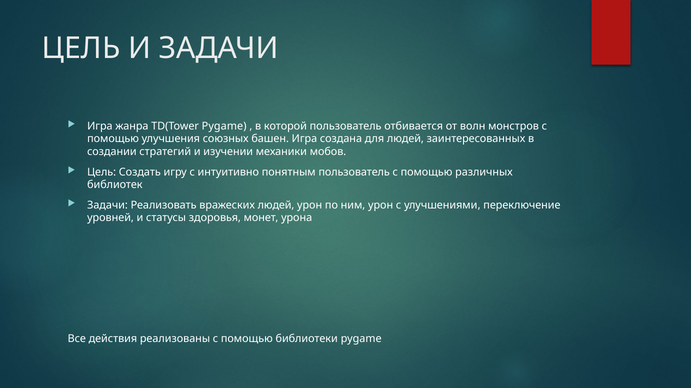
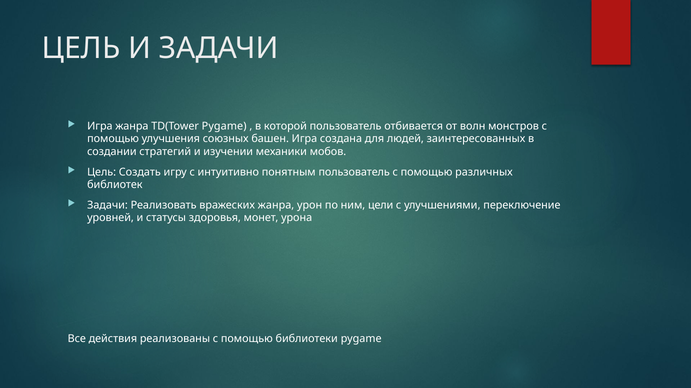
вражеских людей: людей -> жанра (276, 205)
ним урон: урон -> цели (381, 205)
